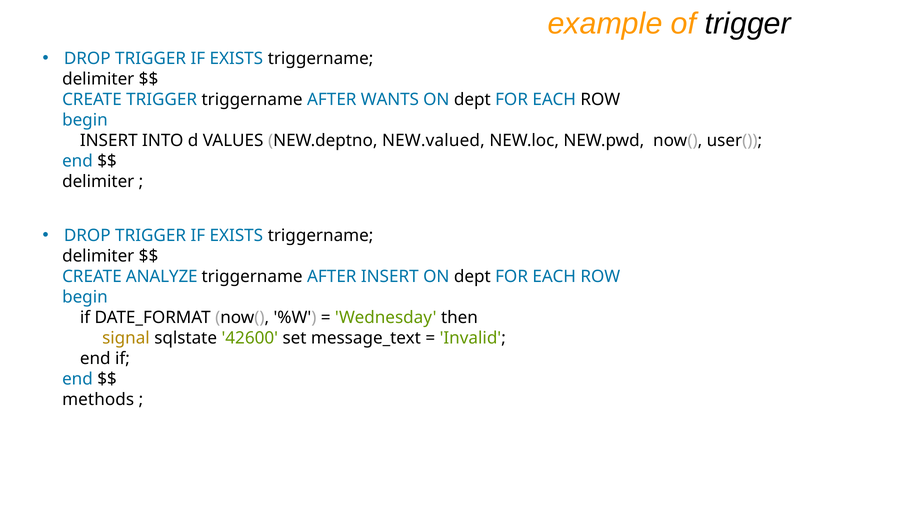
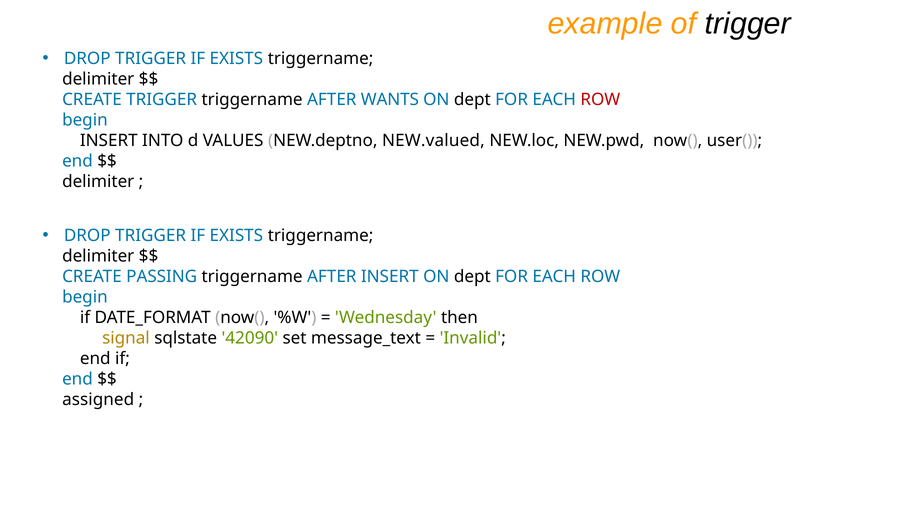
ROW colour: black -> red (600, 100)
ANALYZE: ANALYZE -> PASSING (162, 276)
42600: 42600 -> 42090 (250, 338)
methods: methods -> assigned (98, 400)
